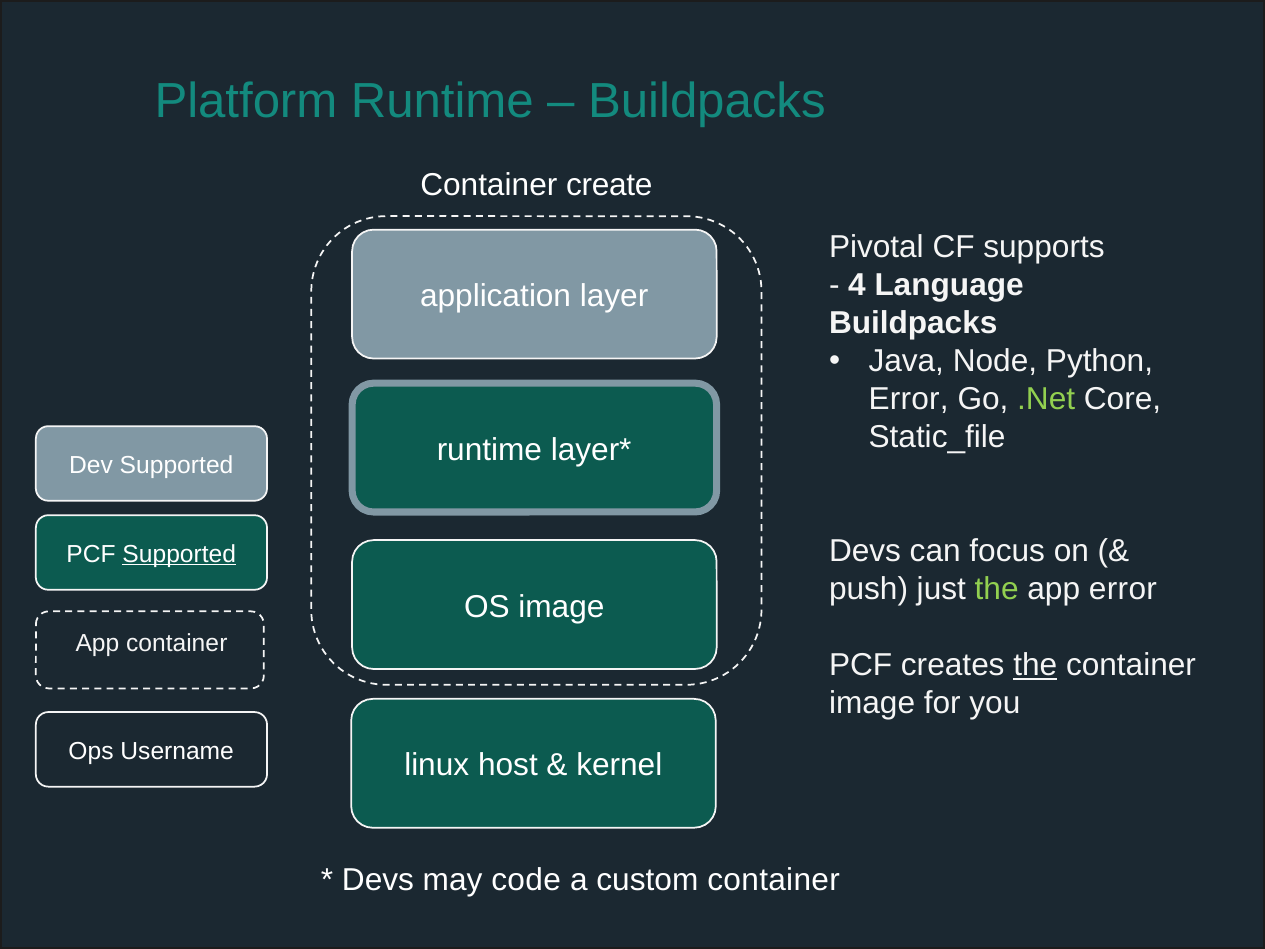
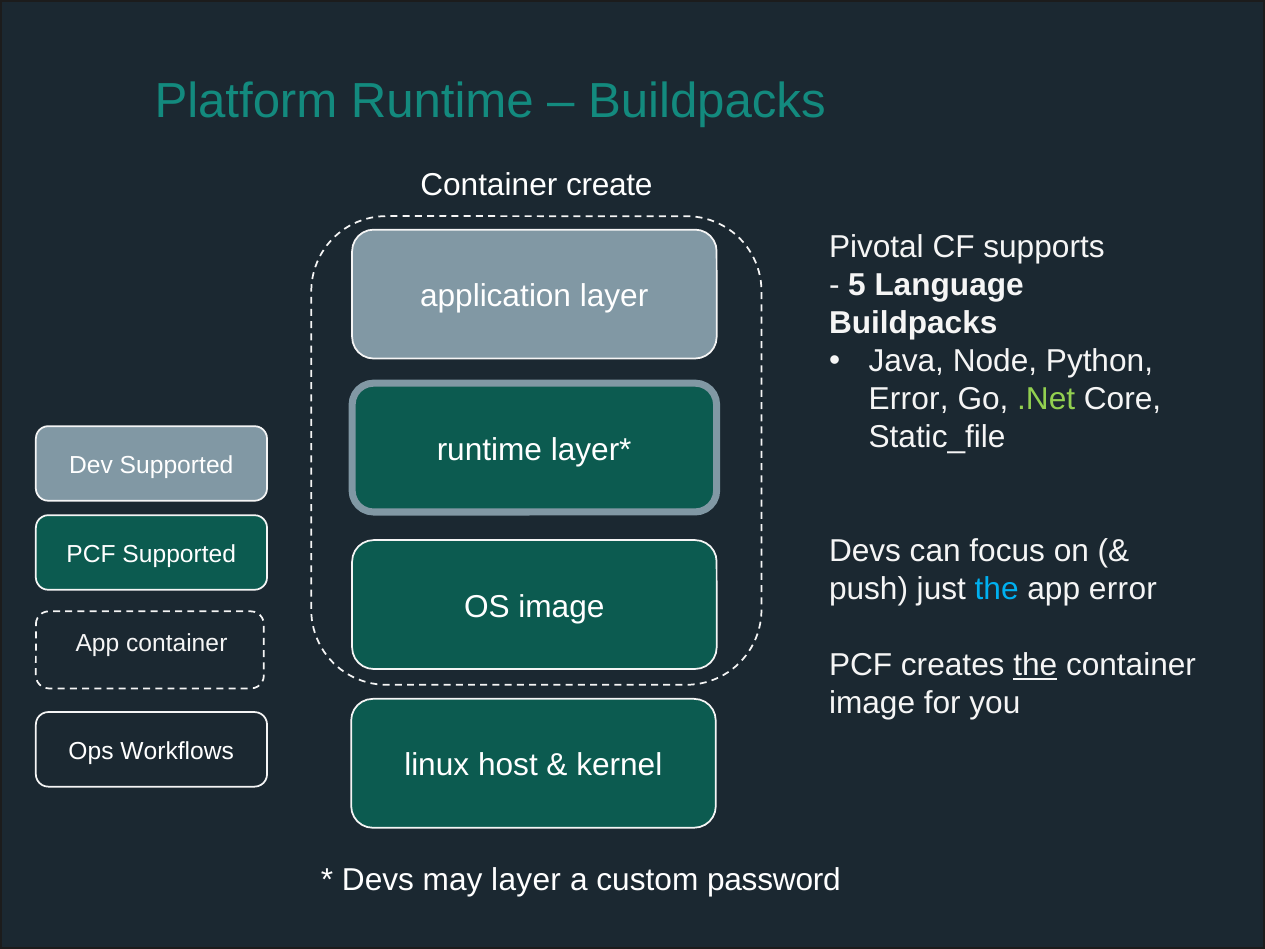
4: 4 -> 5 (857, 285)
Supported underline: present -> none (179, 554)
the colour: light green -> light blue (997, 589)
Username: Username -> Workflows (177, 751)
may code: code -> layer (526, 880)
custom container: container -> password (774, 880)
